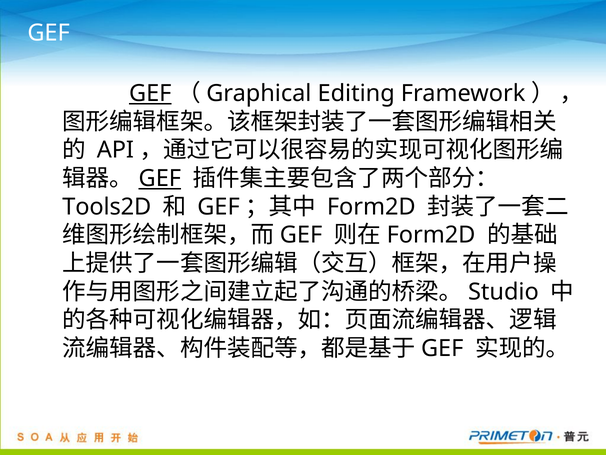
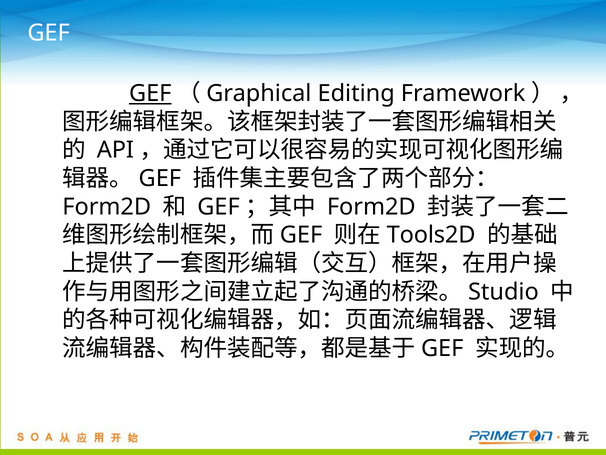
GEF underline: present -> none (160, 178)
Tools2D: Tools2D -> Form2D (107, 207)
Form2D: Form2D -> Tools2D (431, 235)
